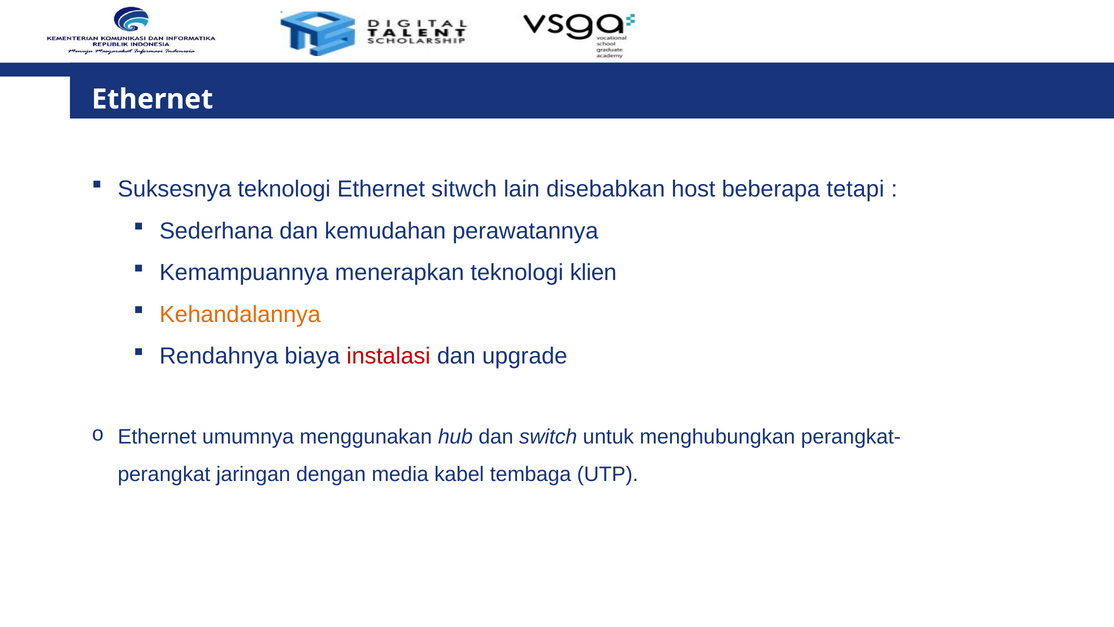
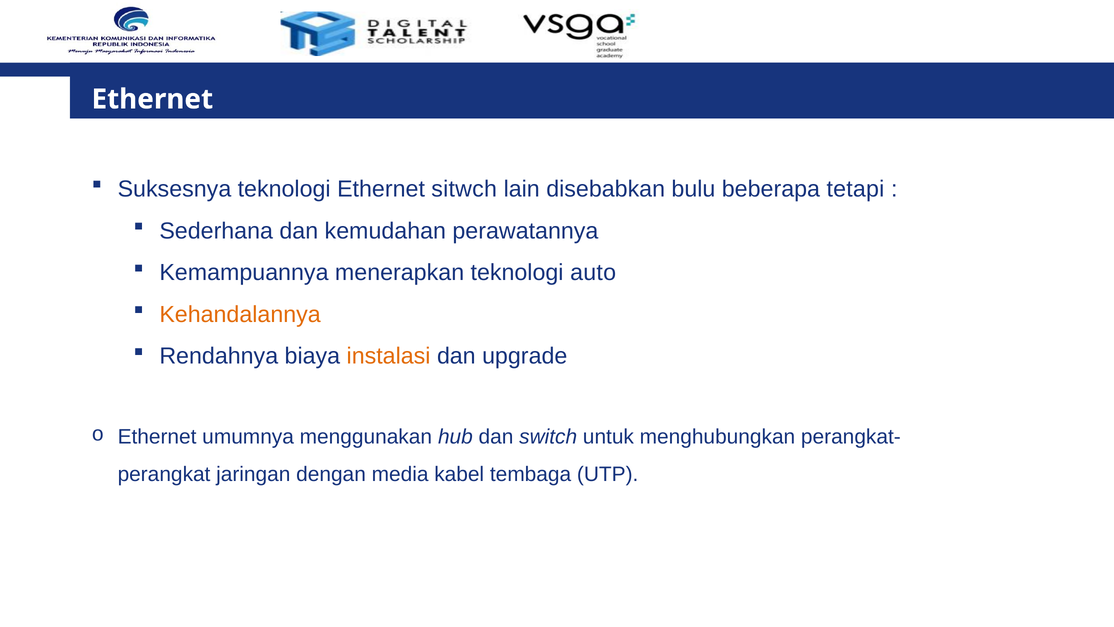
host: host -> bulu (693, 189)
klien: klien -> auto (593, 272)
instalasi colour: red -> orange (389, 356)
